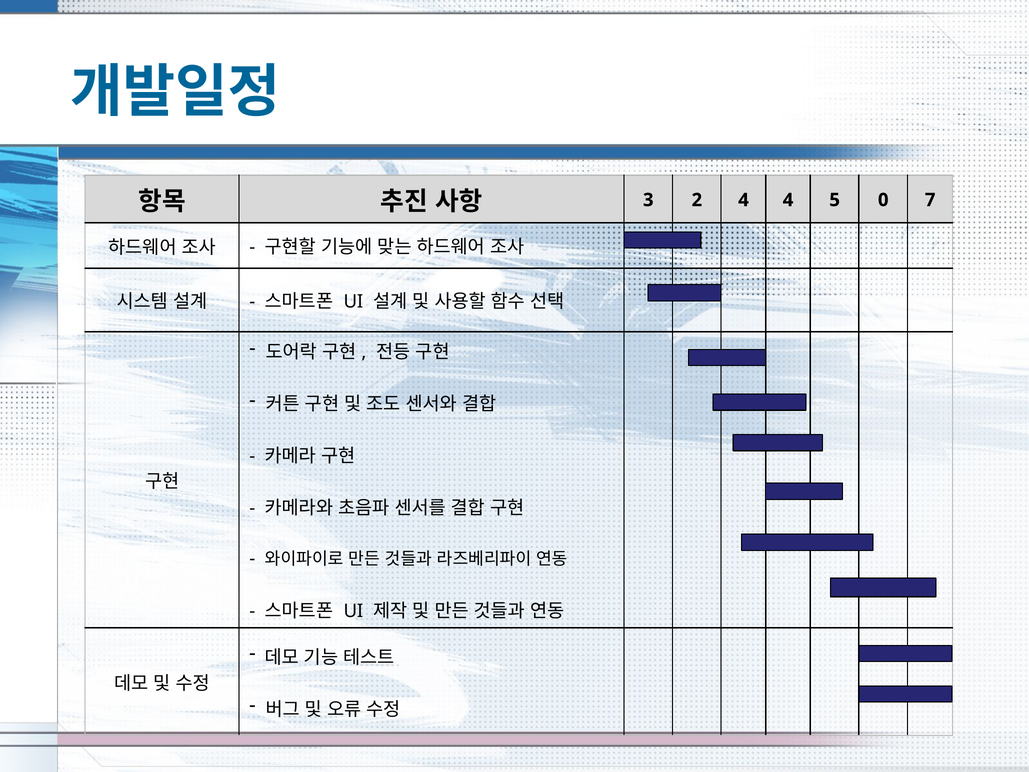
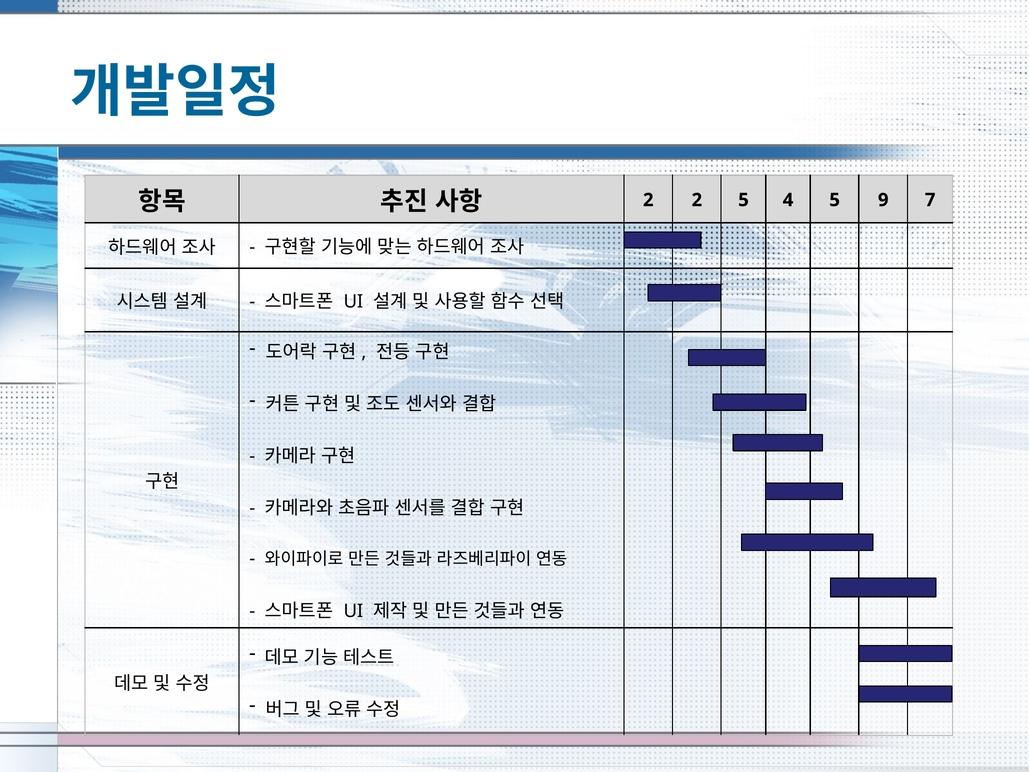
3: 3 -> 2 (648, 200)
2 4: 4 -> 5 (743, 200)
0: 0 -> 9 (883, 200)
